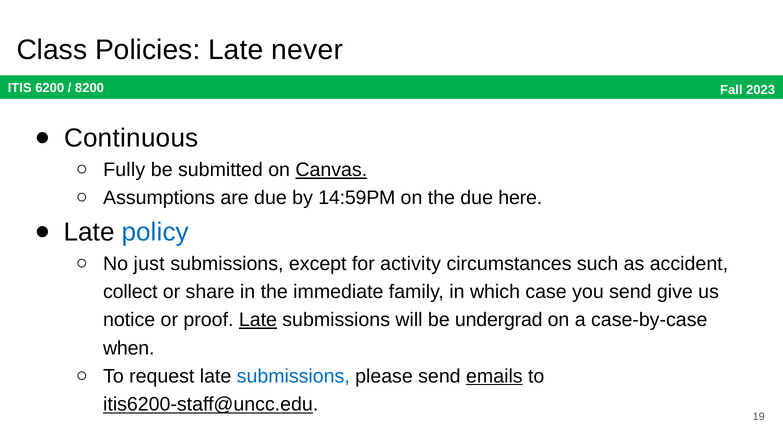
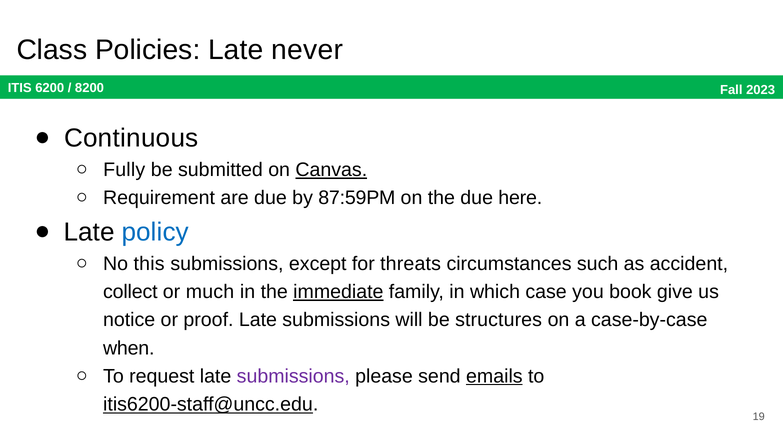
Assumptions: Assumptions -> Requirement (159, 198)
14:59PM: 14:59PM -> 87:59PM (357, 198)
just: just -> this (149, 264)
activity: activity -> threats (411, 264)
share: share -> much (210, 292)
immediate underline: none -> present (338, 292)
you send: send -> book (630, 292)
Late underline: present -> none (258, 320)
undergrad: undergrad -> structures (499, 320)
submissions colour: blue -> purple (293, 377)
